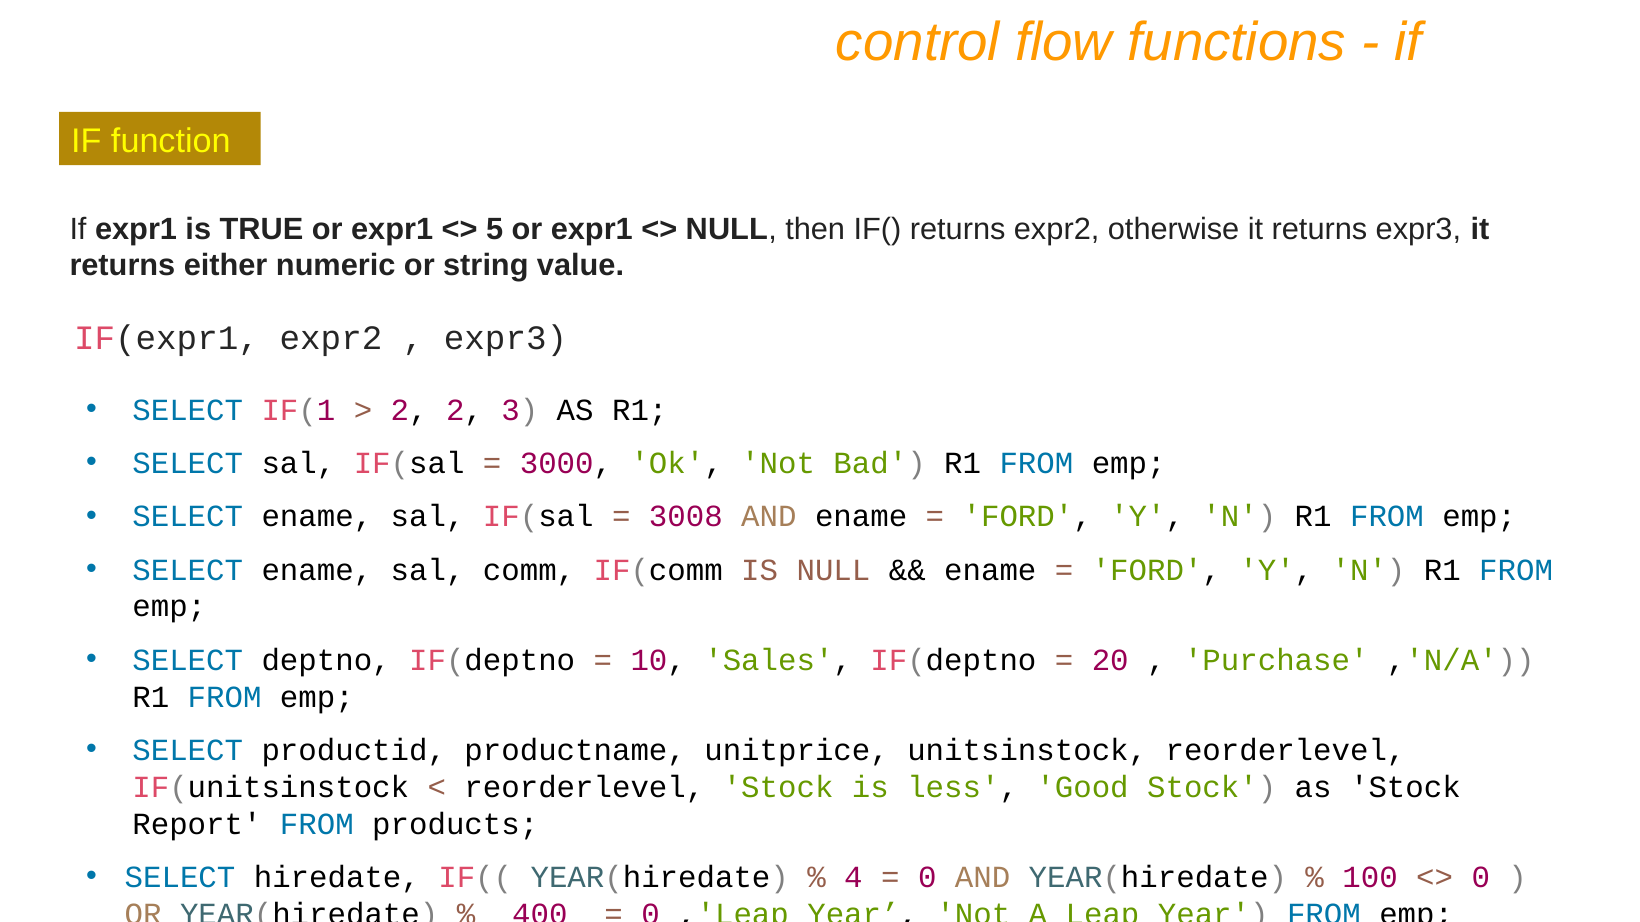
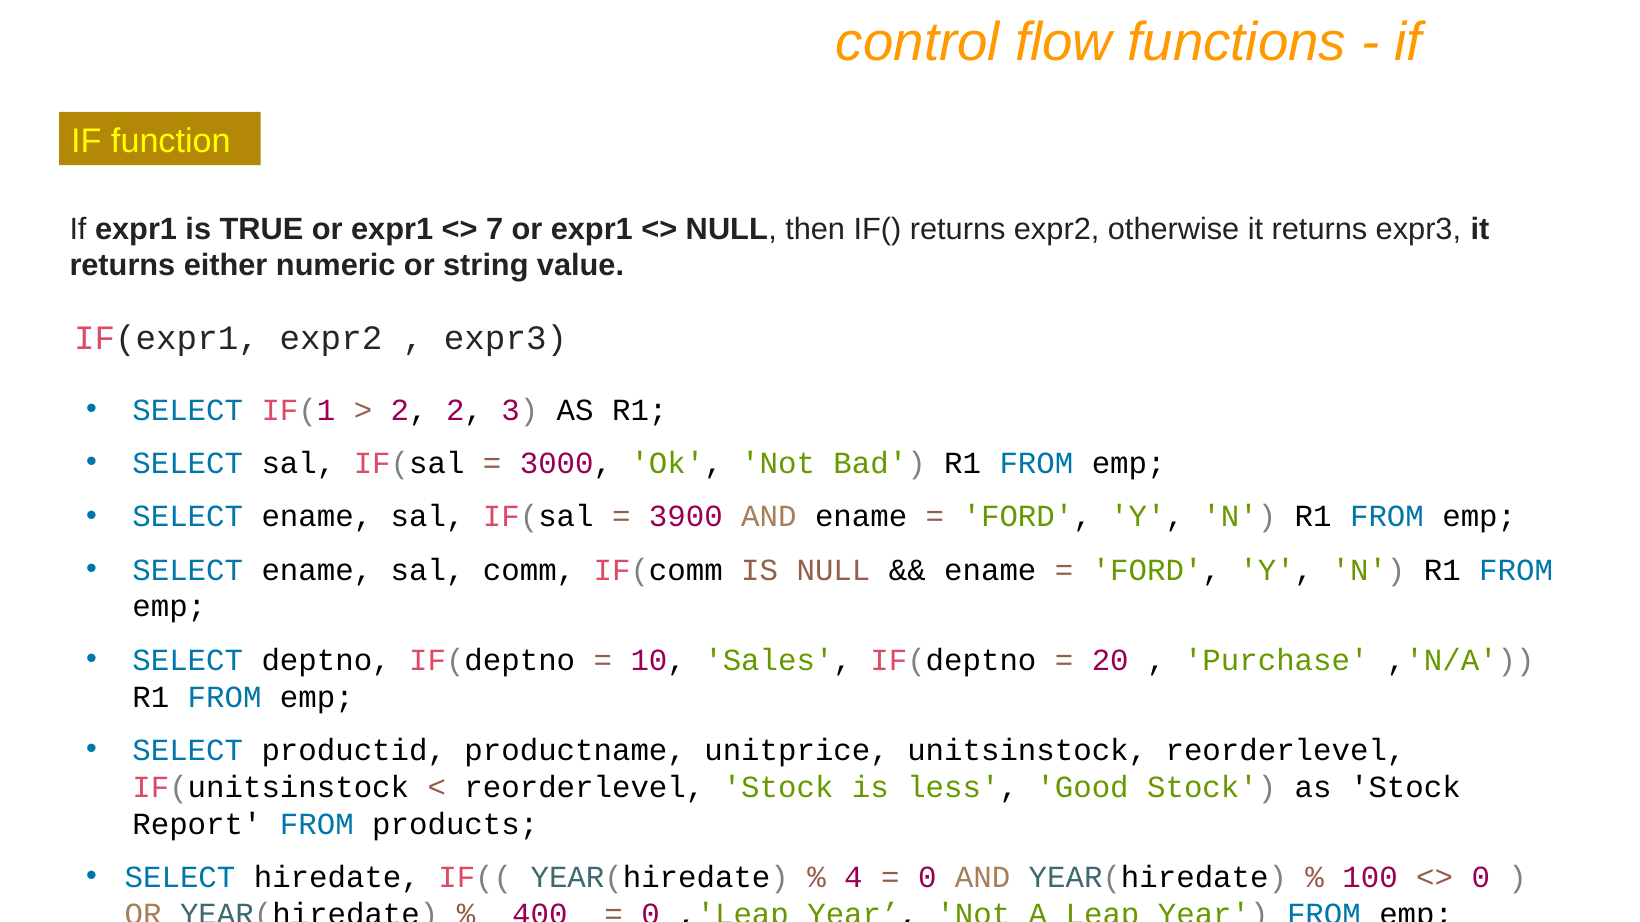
5: 5 -> 7 (495, 229)
3008: 3008 -> 3900 (686, 517)
